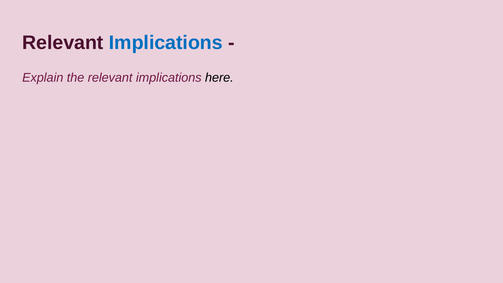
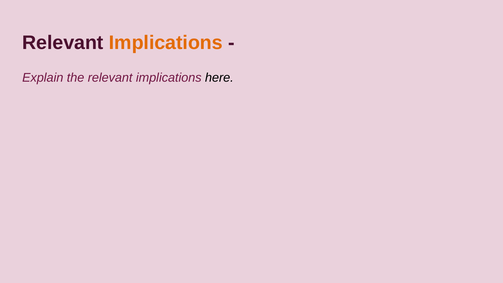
Implications colour: blue -> orange (166, 43)
